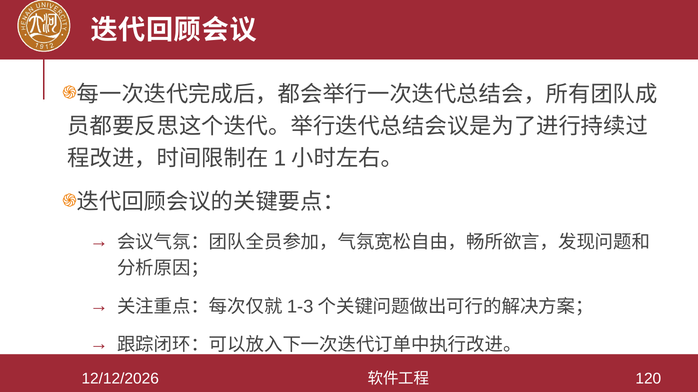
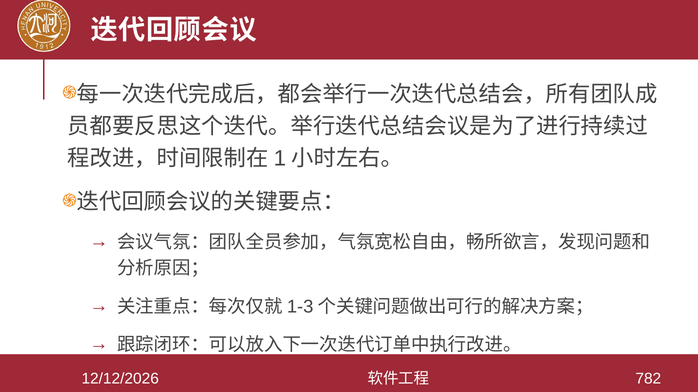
120: 120 -> 782 (648, 379)
